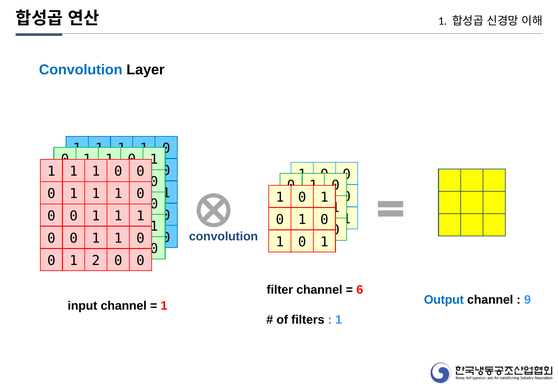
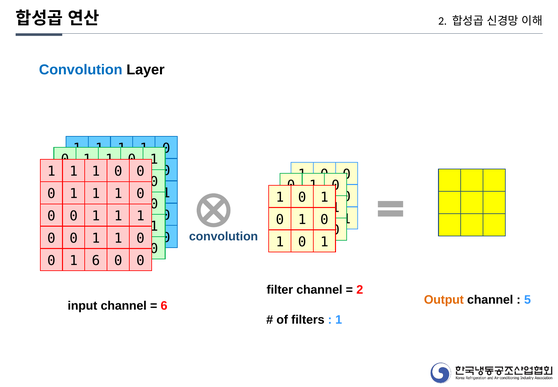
1: 1 -> 2 (443, 21)
1 2: 2 -> 6 (96, 260)
6: 6 -> 2 (360, 289)
Output colour: blue -> orange (444, 299)
9: 9 -> 5 (527, 299)
1: 1 -> 6 (164, 305)
